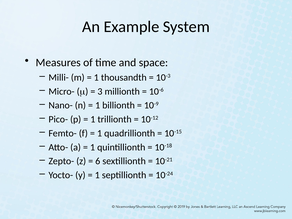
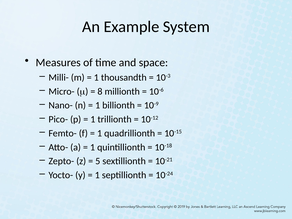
3: 3 -> 8 (100, 91)
6: 6 -> 5 (98, 161)
